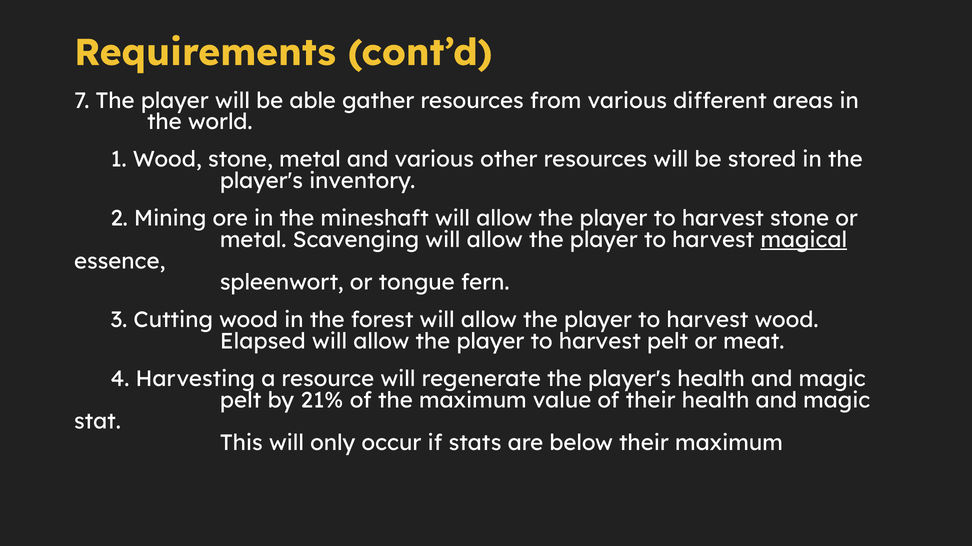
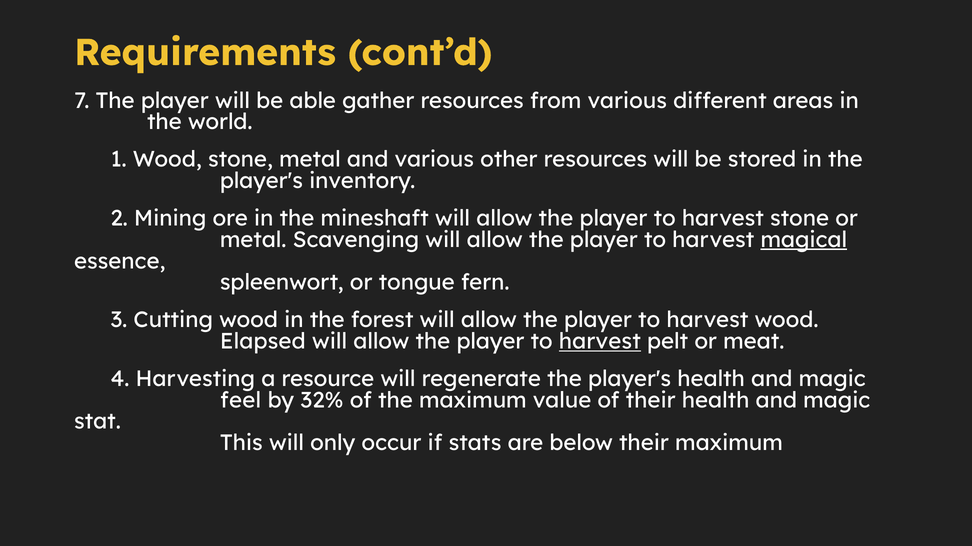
harvest underline: none -> present (600, 342)
pelt: pelt -> feel (241, 401)
21%: 21% -> 32% (322, 401)
